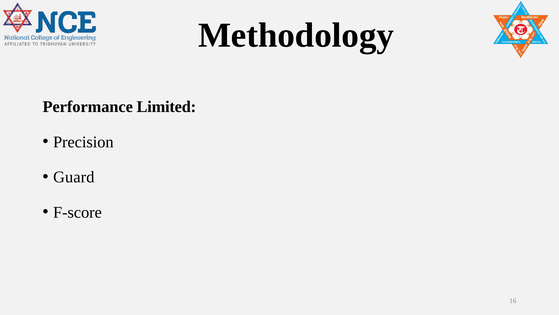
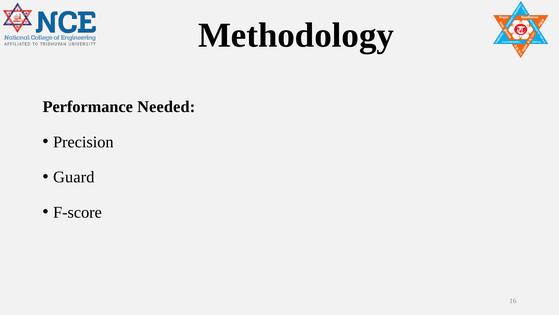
Limited: Limited -> Needed (166, 107)
